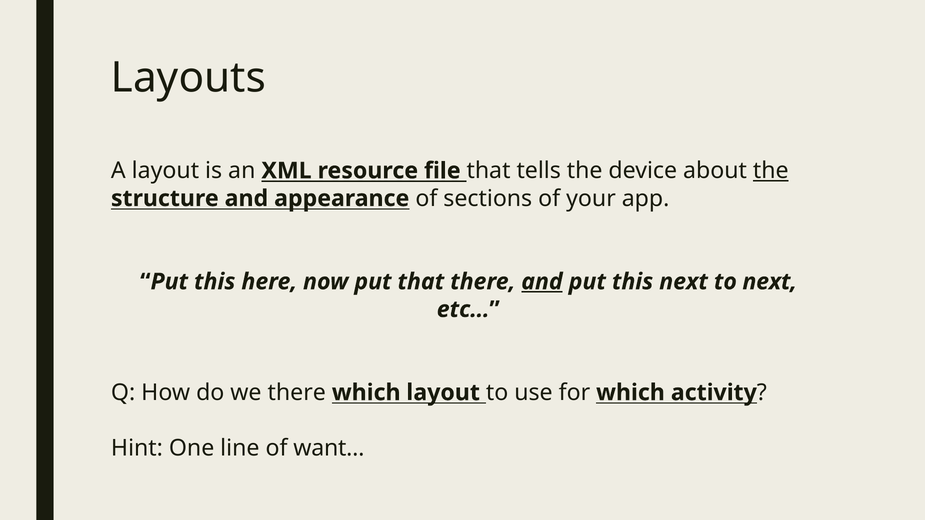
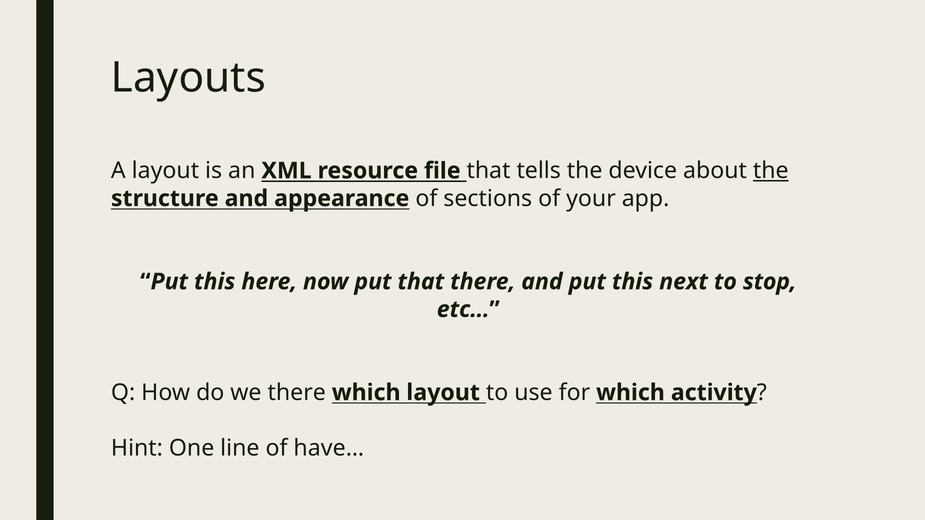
and underline: present -> none (542, 282)
to next: next -> stop (770, 282)
want…: want… -> have… (329, 448)
